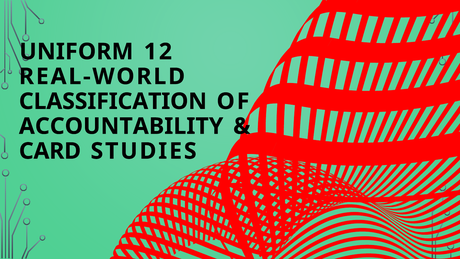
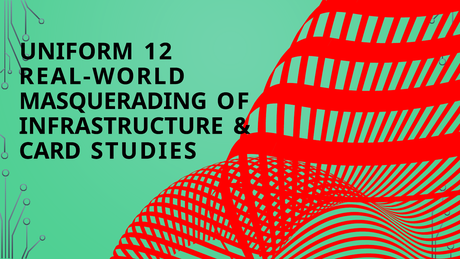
CLASSIFICATION: CLASSIFICATION -> MASQUERADING (113, 101)
ACCOUNTABILITY: ACCOUNTABILITY -> INFRASTRUCTURE (121, 126)
